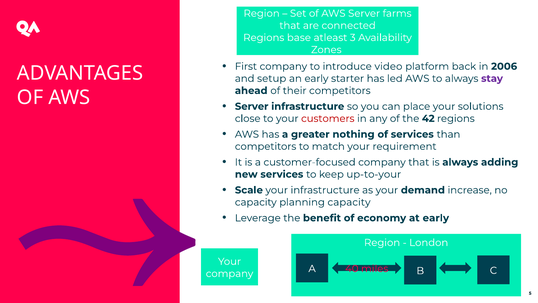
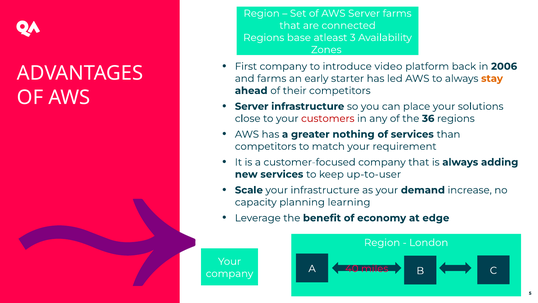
and setup: setup -> farms (272, 78)
stay colour: purple -> orange (492, 78)
42: 42 -> 36 (428, 118)
up-to-your: up-to-your -> up-to-user (374, 174)
planning capacity: capacity -> learning (349, 202)
at early: early -> edge (436, 218)
